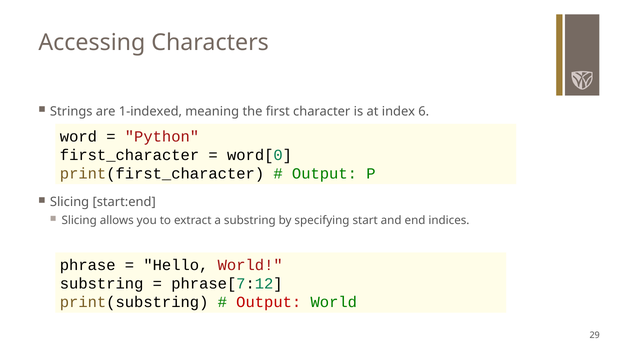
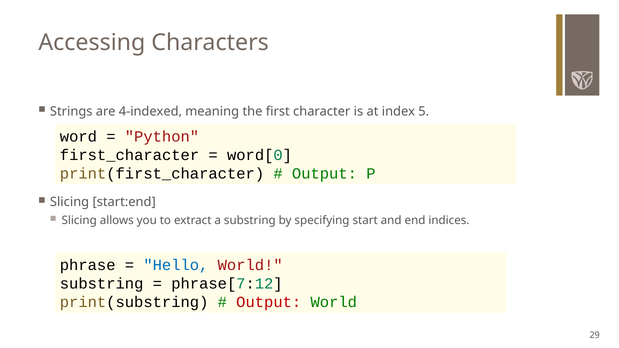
1-indexed: 1-indexed -> 4-indexed (150, 112)
6: 6 -> 5 (424, 112)
Hello colour: black -> blue (176, 265)
